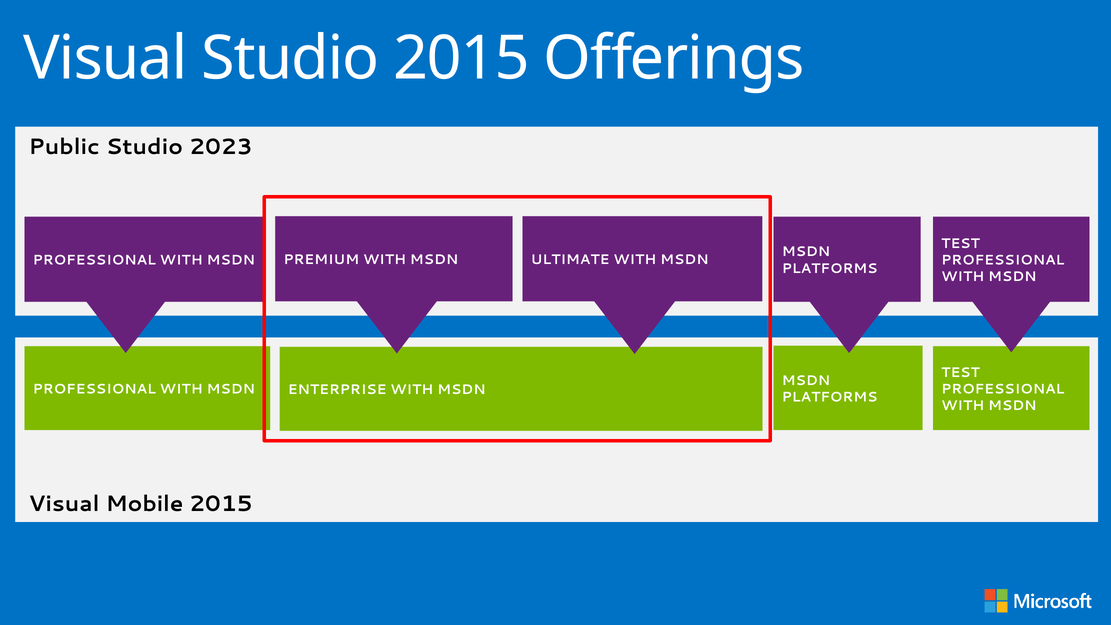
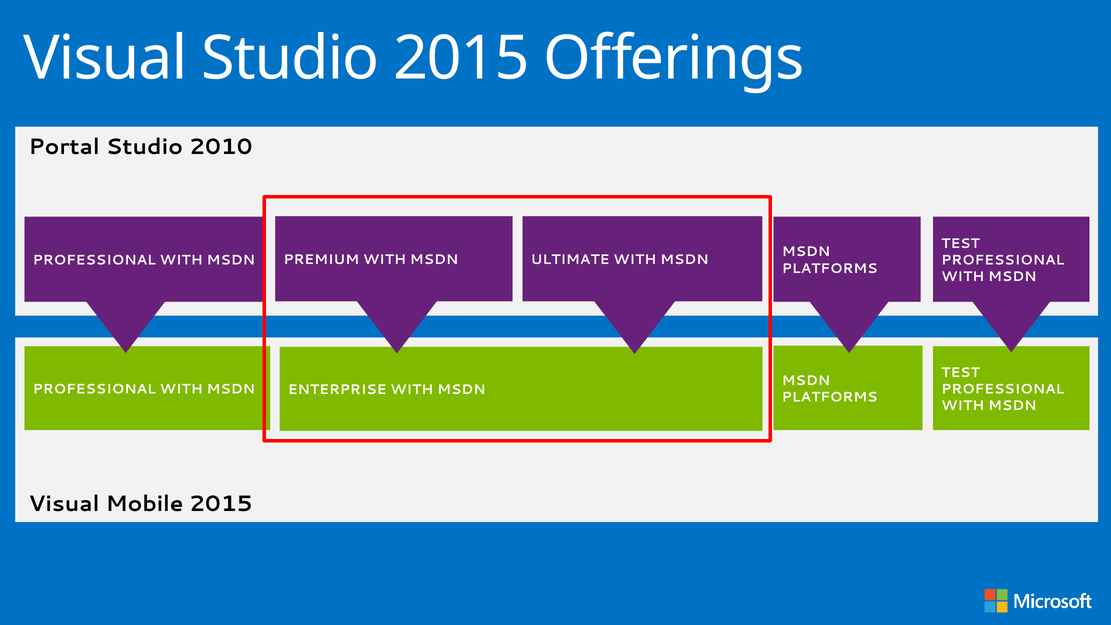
Public: Public -> Portal (64, 147)
2023: 2023 -> 2010 (221, 147)
